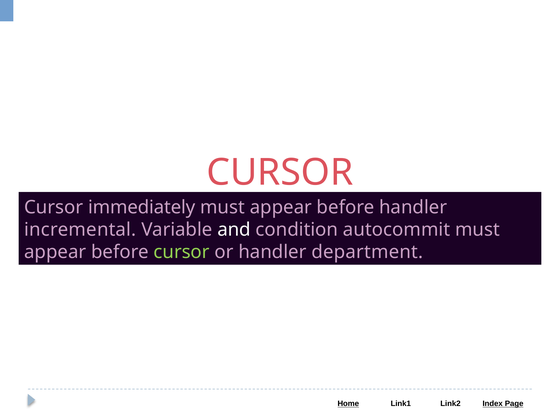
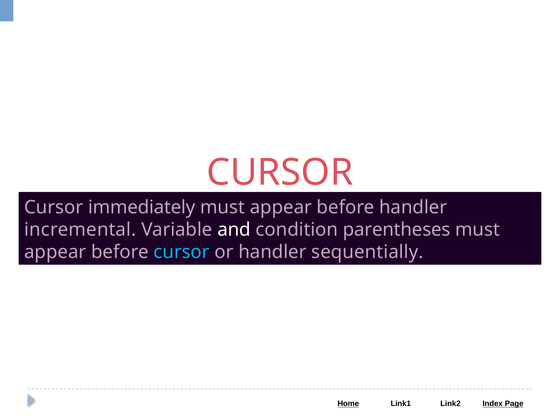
autocommit: autocommit -> parentheses (397, 230)
cursor colour: light green -> light blue (182, 252)
department: department -> sequentially (367, 252)
